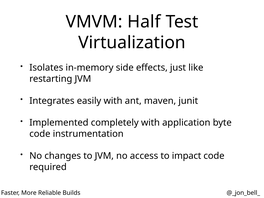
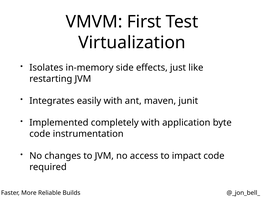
Half: Half -> First (144, 22)
